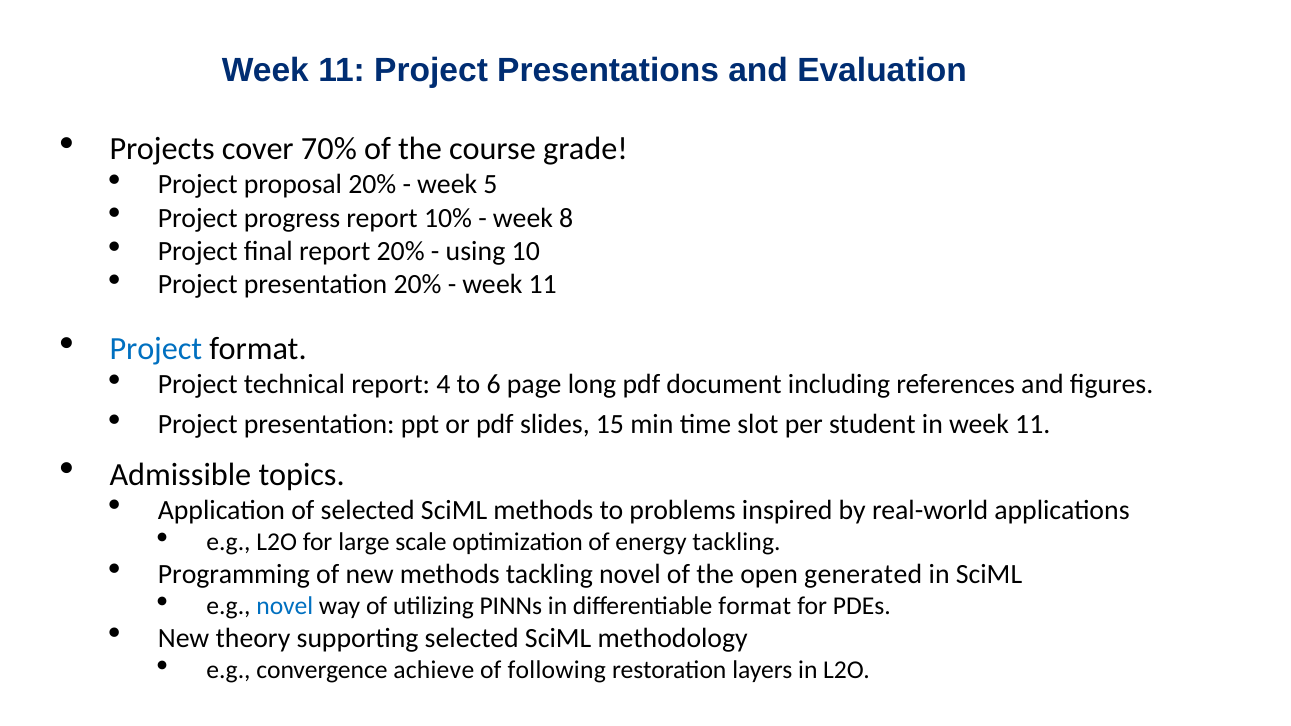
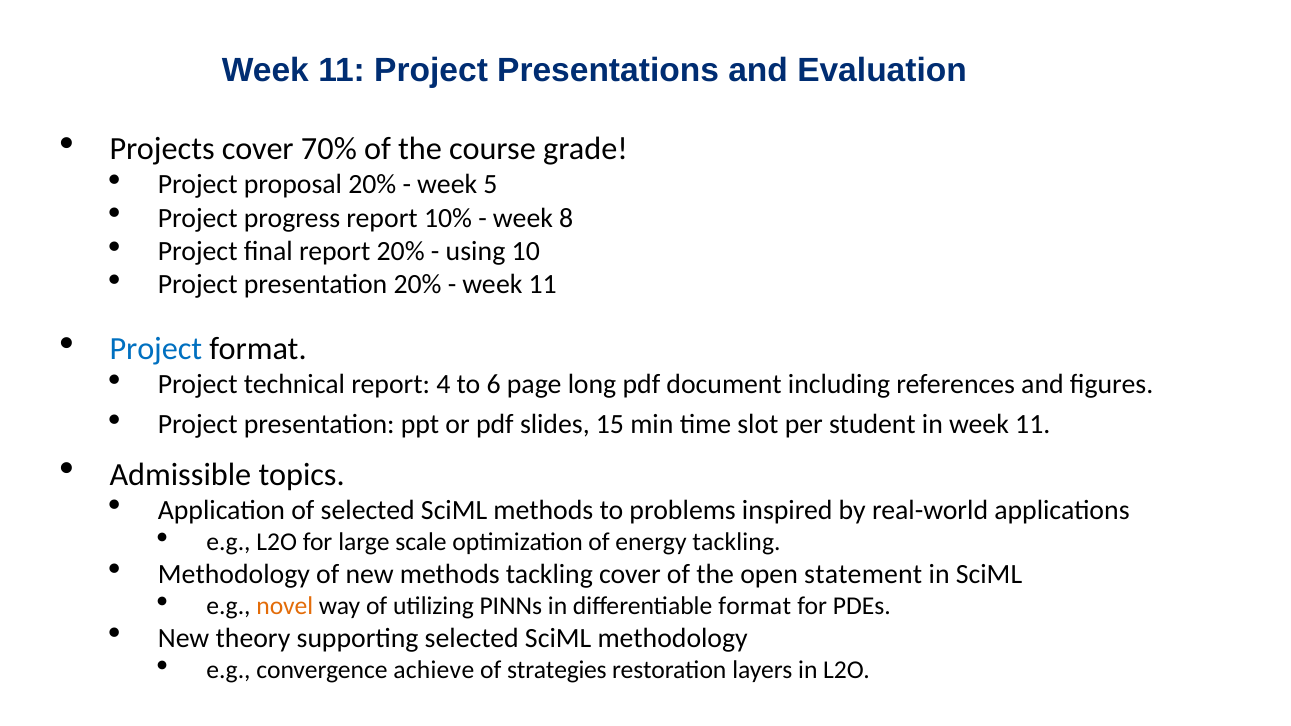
Programming: Programming -> Methodology (234, 574)
tackling novel: novel -> cover (630, 574)
generated: generated -> statement (863, 574)
novel colour: blue -> orange (285, 606)
following: following -> strategies (557, 670)
